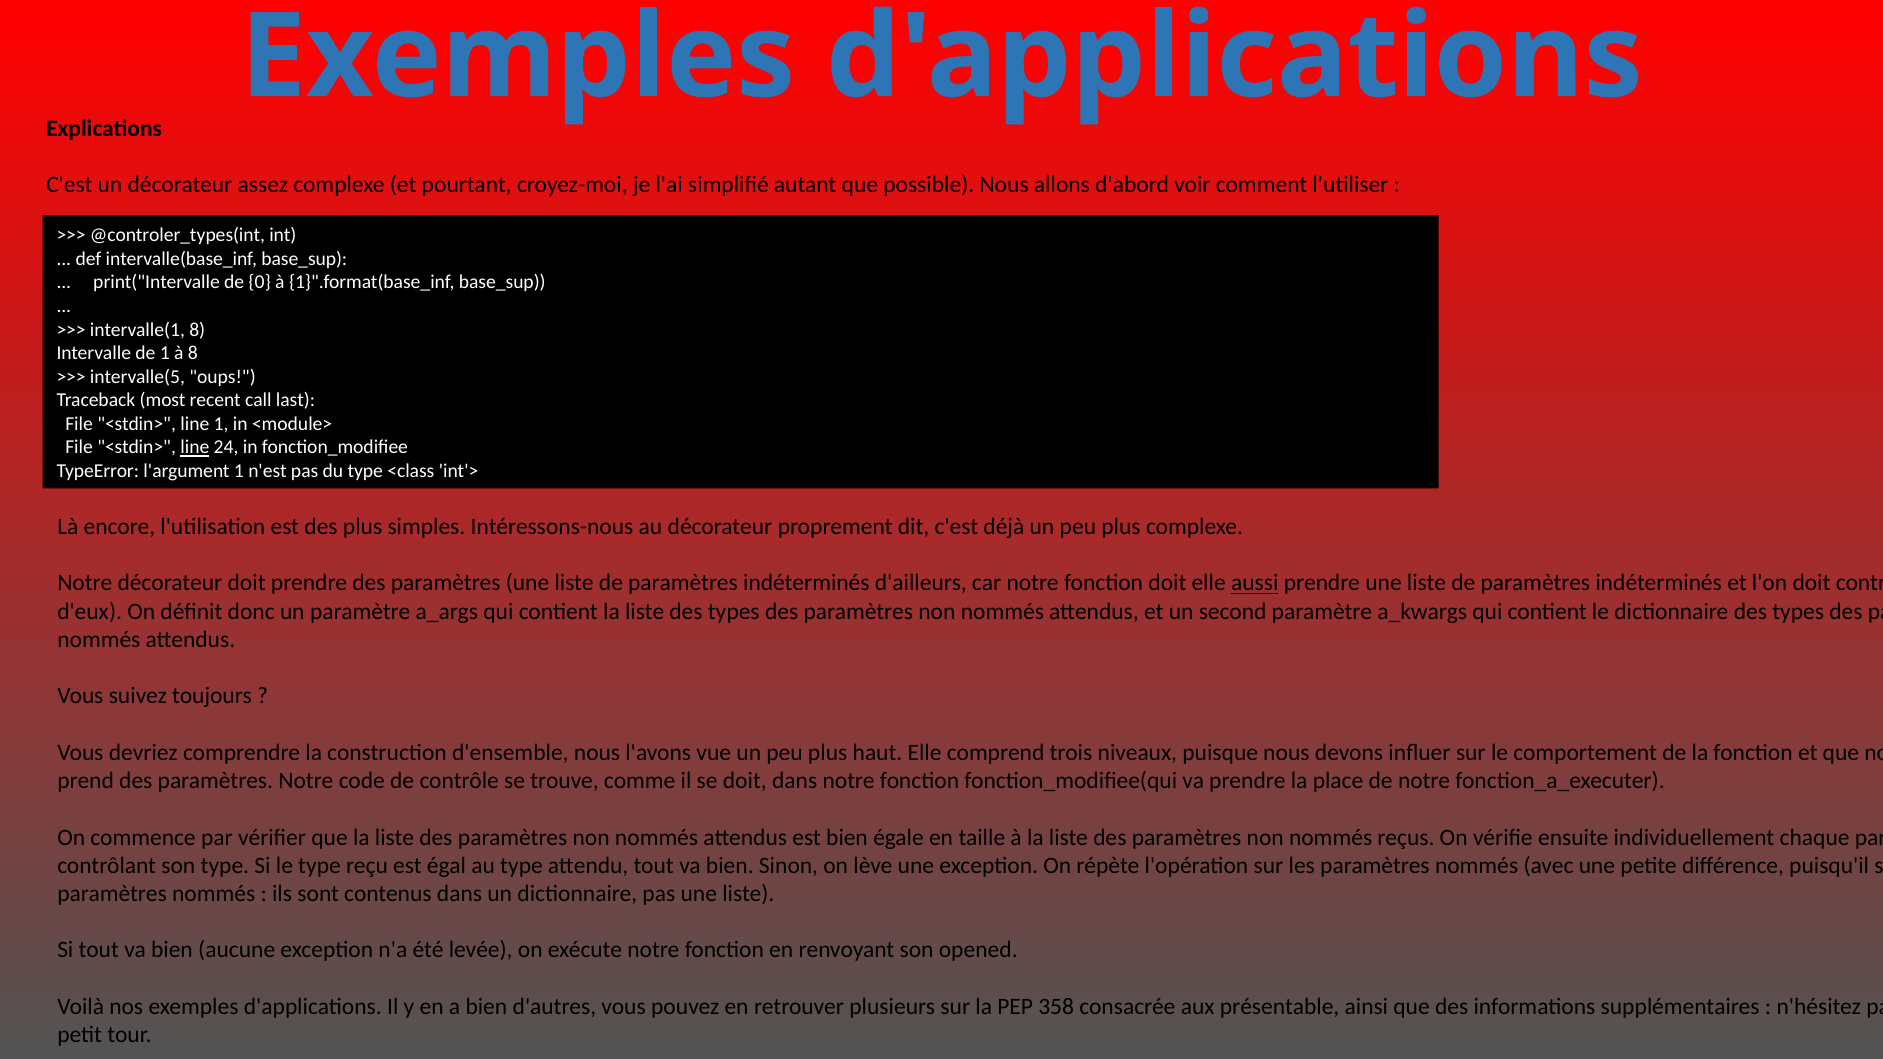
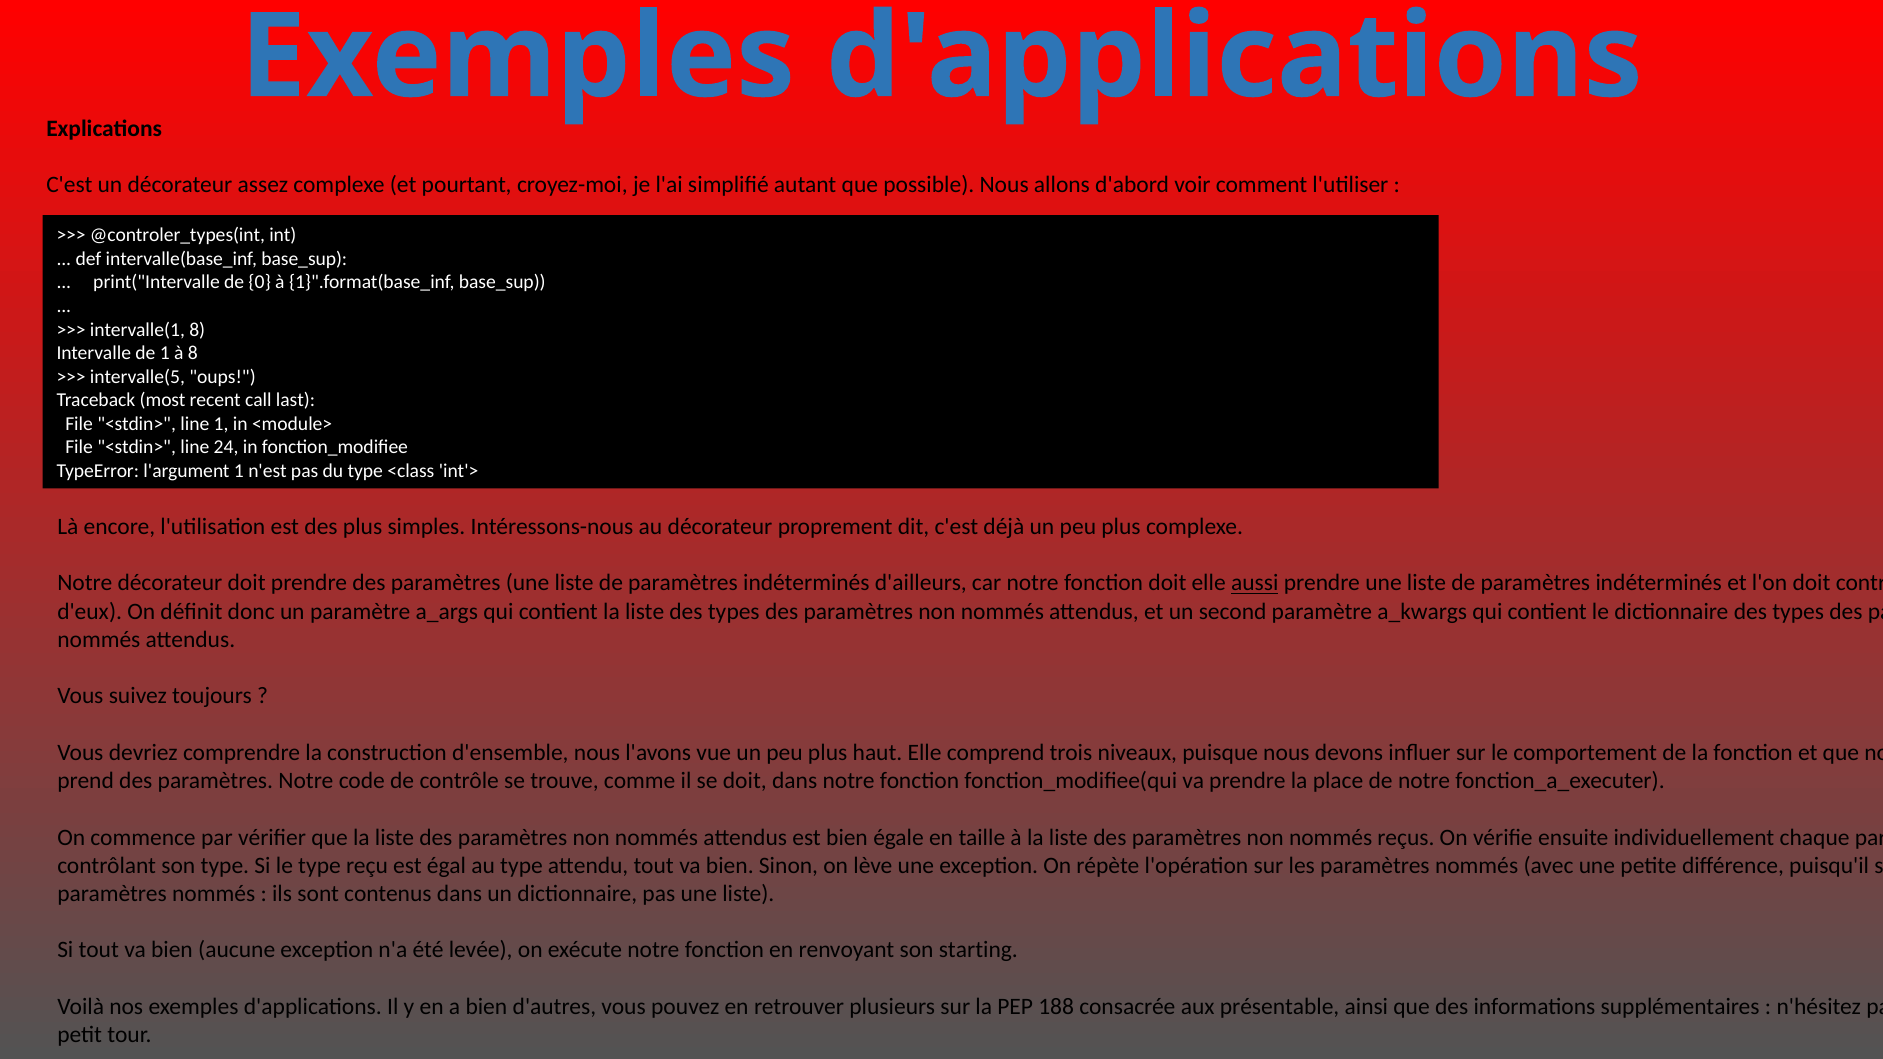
line underline: present -> none (195, 448)
opened: opened -> starting (978, 950)
358: 358 -> 188 (1056, 1007)
